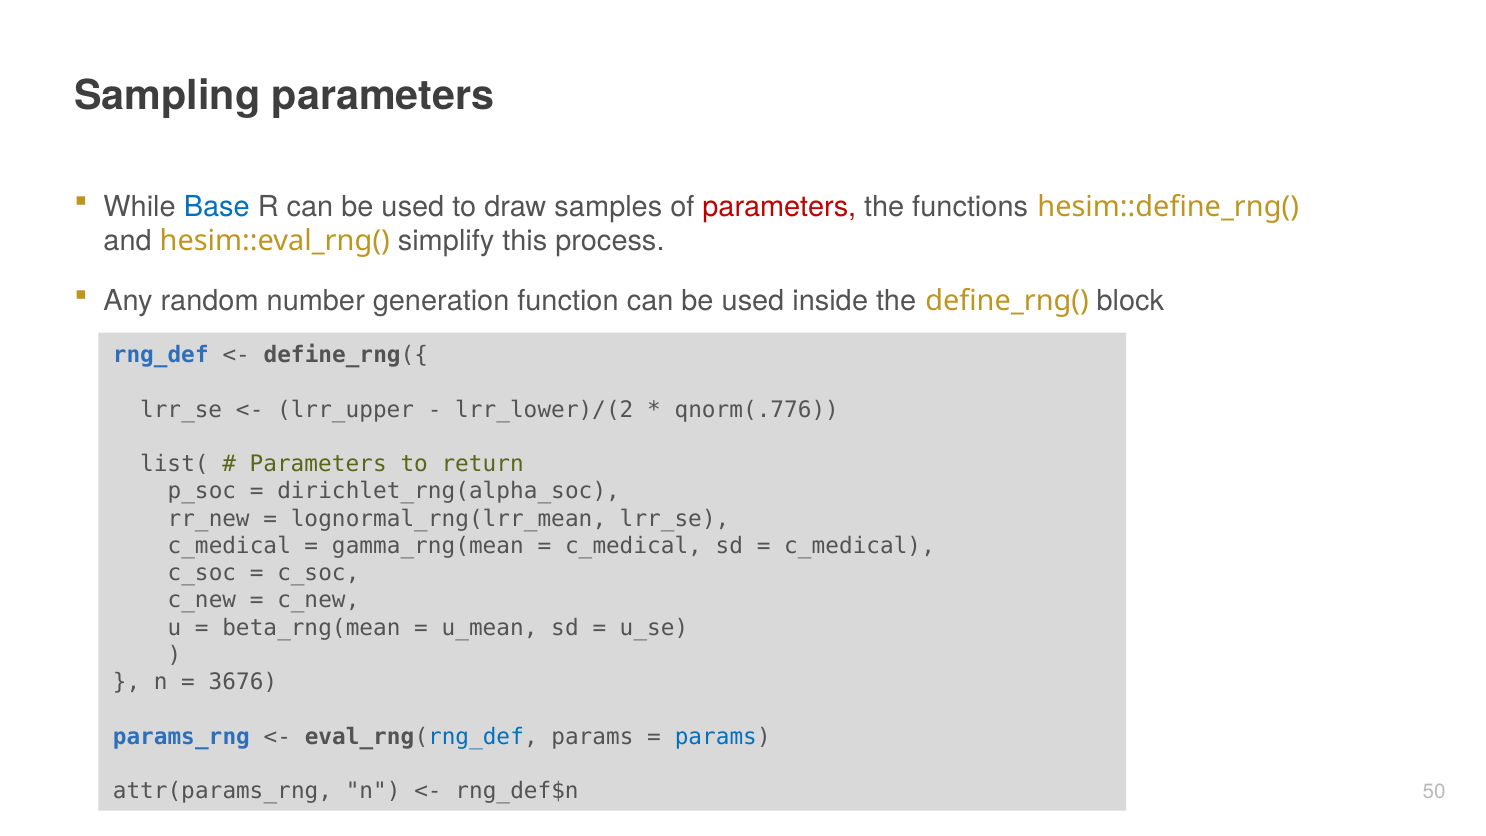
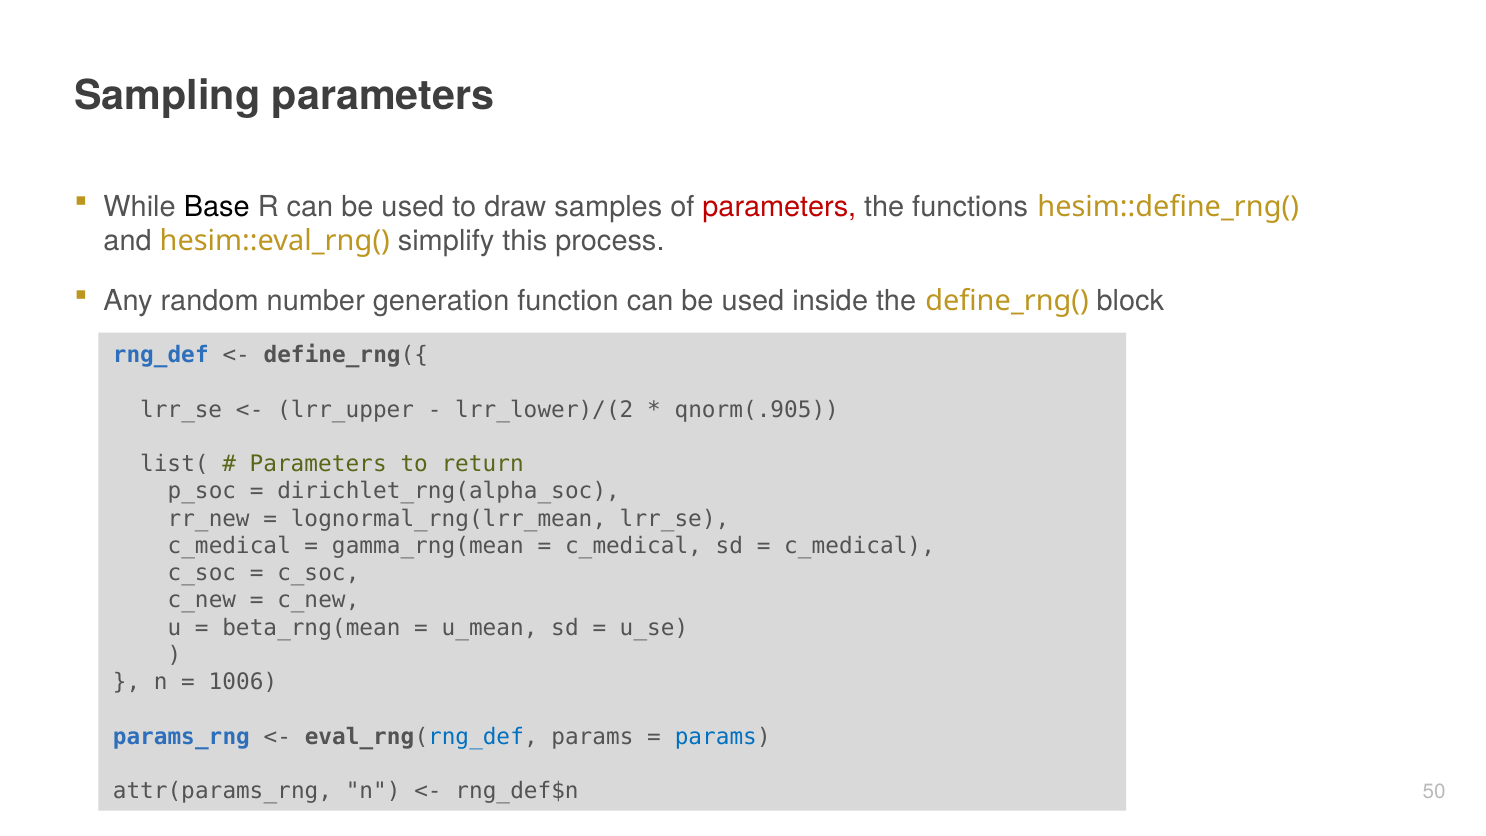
Base colour: blue -> black (217, 206)
qnorm(.776: qnorm(.776 -> qnorm(.905 (757, 410)
3676: 3676 -> 1006 (243, 682)
